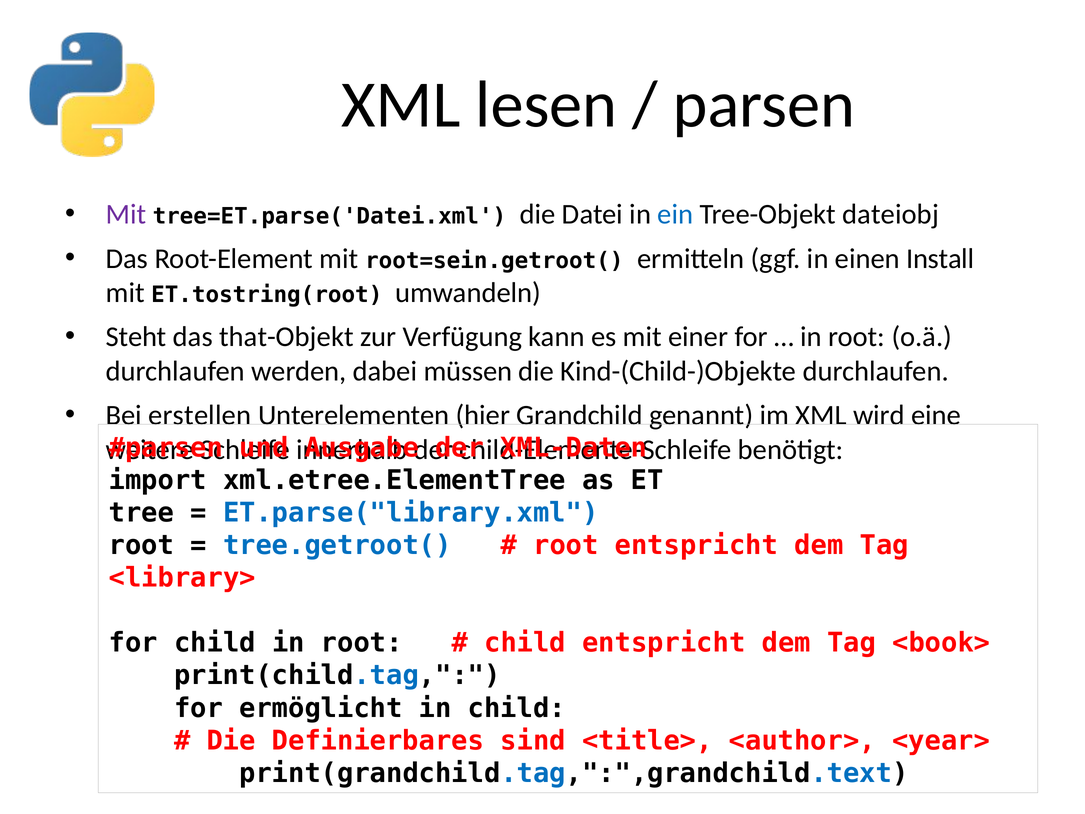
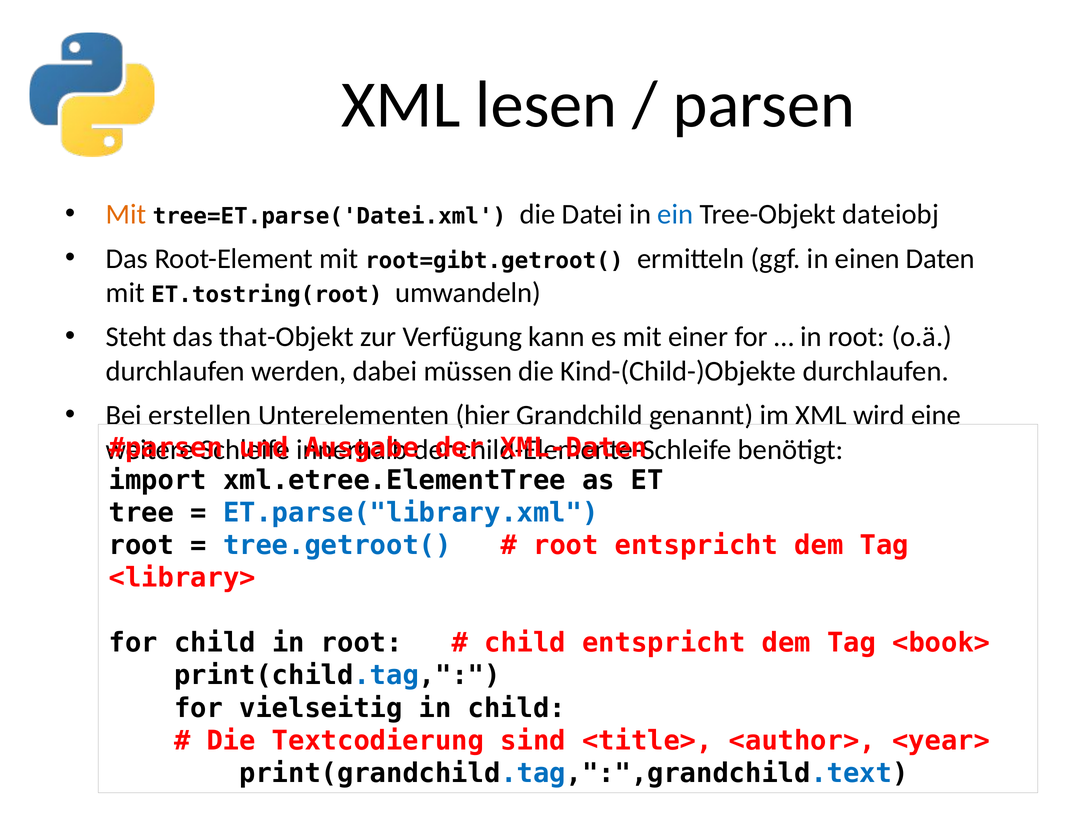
Mit colour: purple -> orange (126, 214)
root=sein.getroot(: root=sein.getroot( -> root=gibt.getroot( (494, 260)
Install: Install -> Daten (940, 258)
ermöglicht: ermöglicht -> vielseitig (321, 708)
Definierbares: Definierbares -> Textcodierung (378, 740)
